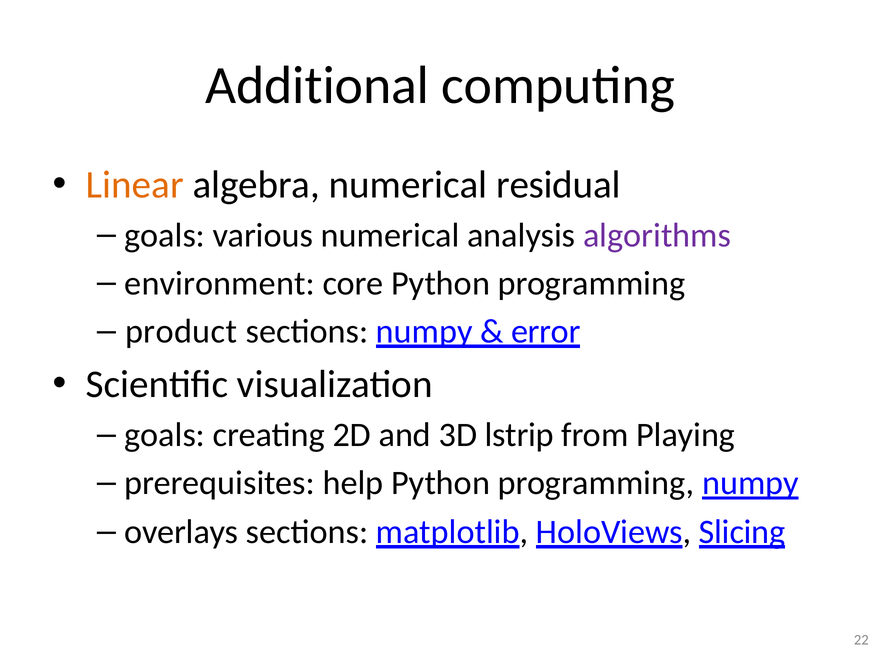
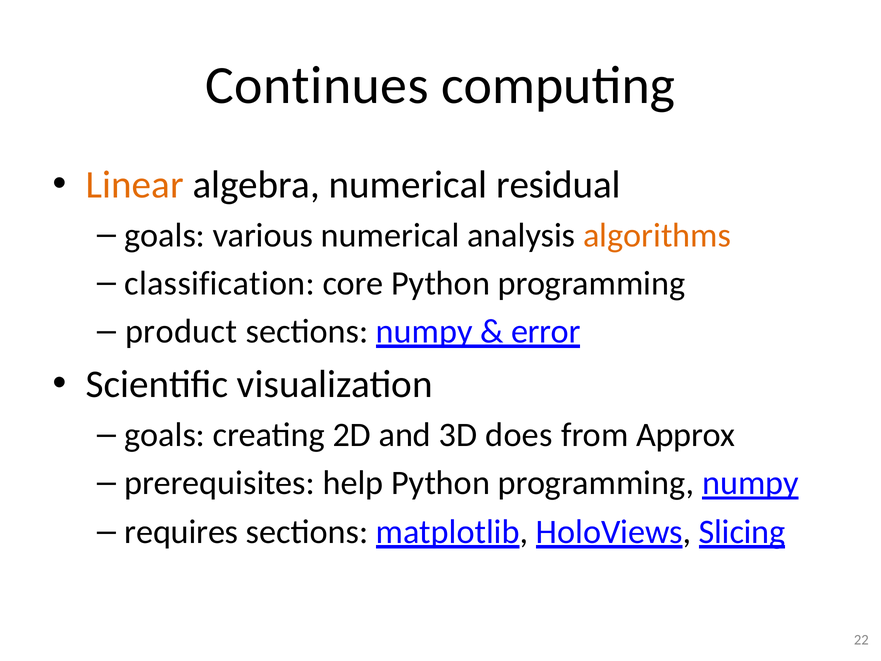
Additional: Additional -> Continues (317, 85)
algorithms colour: purple -> orange (657, 235)
environment: environment -> classification (220, 283)
lstrip: lstrip -> does (519, 435)
Playing: Playing -> Approx (686, 435)
overlays: overlays -> requires (181, 532)
